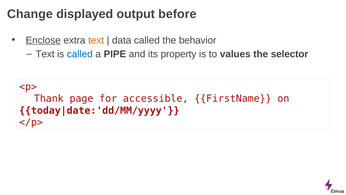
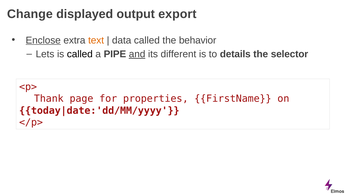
before: before -> export (177, 14)
Text: Text -> Lets (45, 54)
called colour: blue -> black (80, 54)
and underline: none -> present (137, 54)
property: property -> different (178, 54)
values: values -> details (235, 54)
accessible: accessible -> properties (156, 99)
